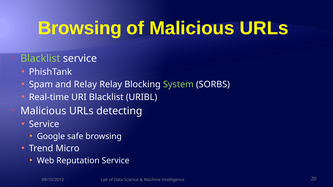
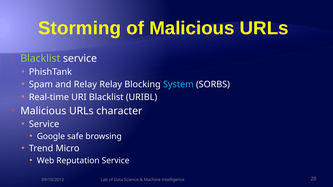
Browsing: Browsing -> Storming (80, 28)
System colour: light green -> light blue (178, 85)
detecting: detecting -> character (119, 111)
